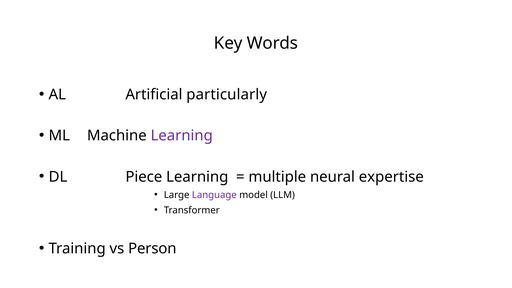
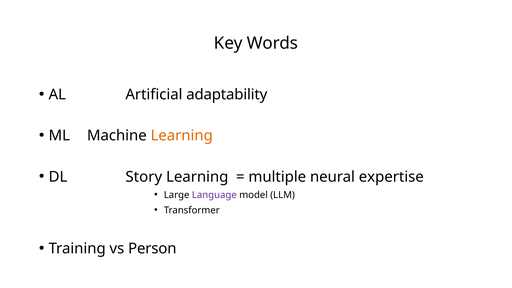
particularly: particularly -> adaptability (227, 95)
Learning colour: purple -> orange (182, 136)
Piece: Piece -> Story (144, 177)
